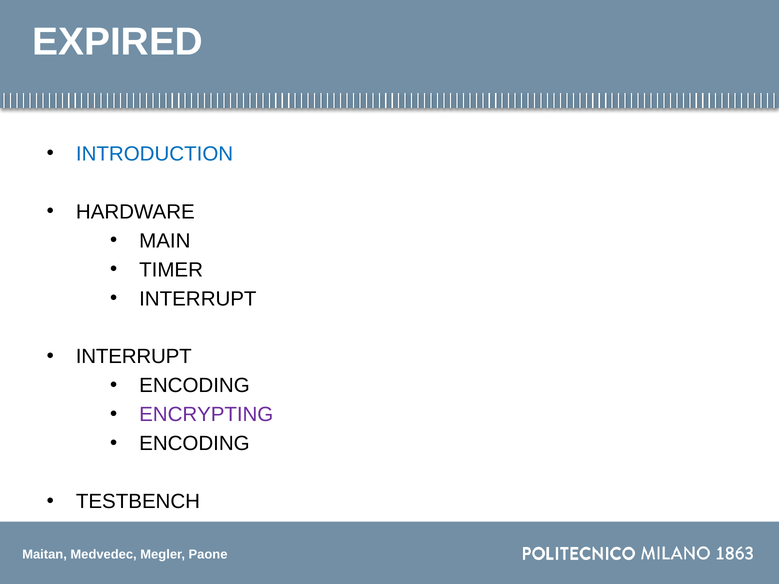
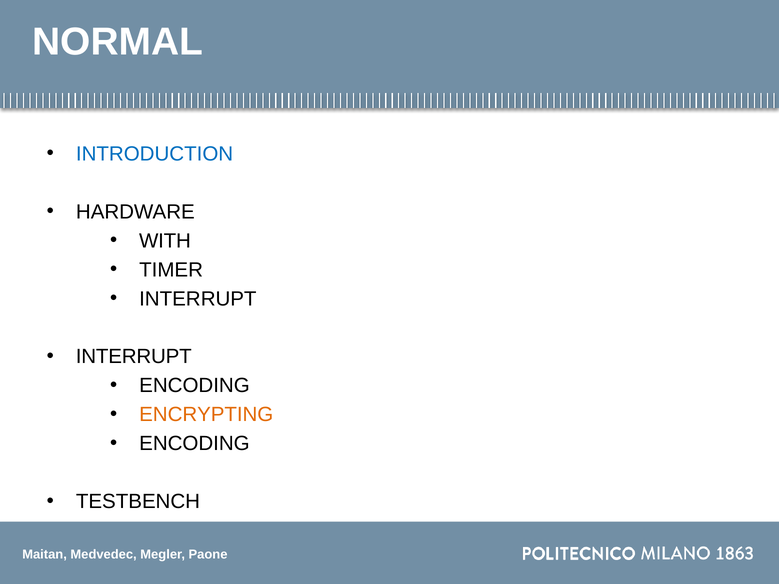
EXPIRED: EXPIRED -> NORMAL (118, 42)
MAIN: MAIN -> WITH (165, 241)
ENCRYPTING colour: purple -> orange (206, 415)
